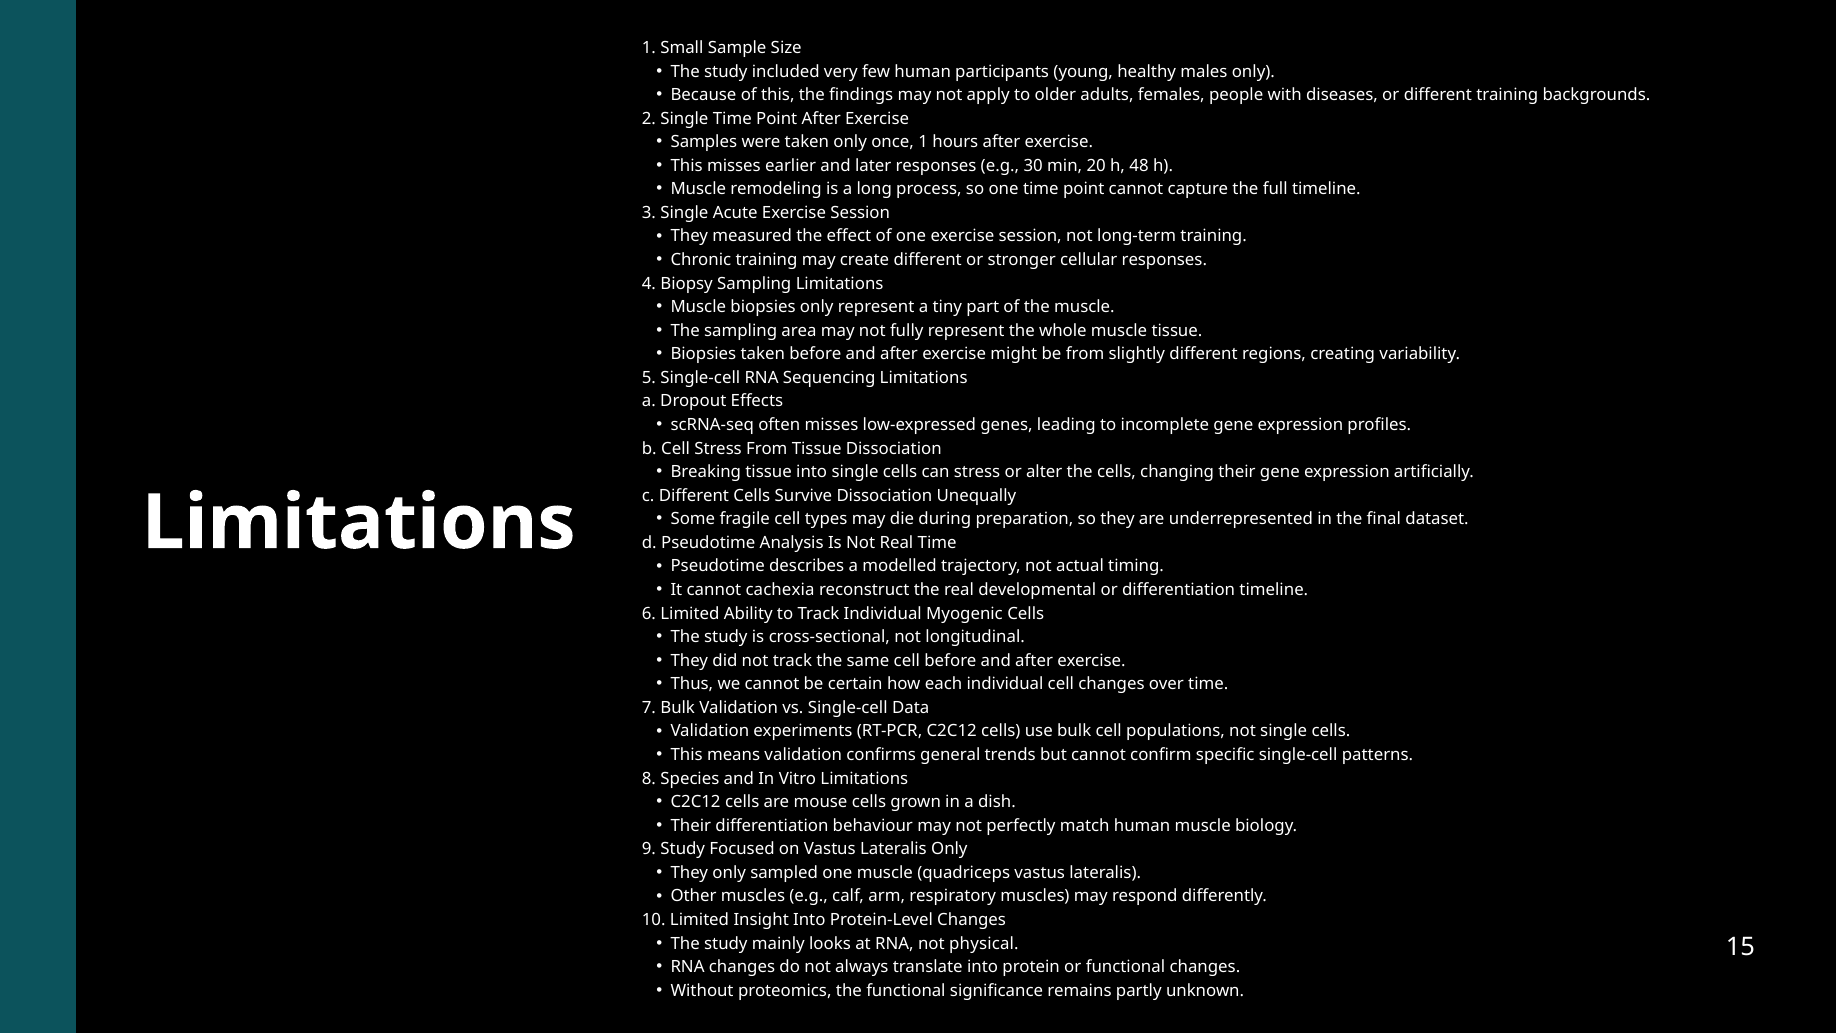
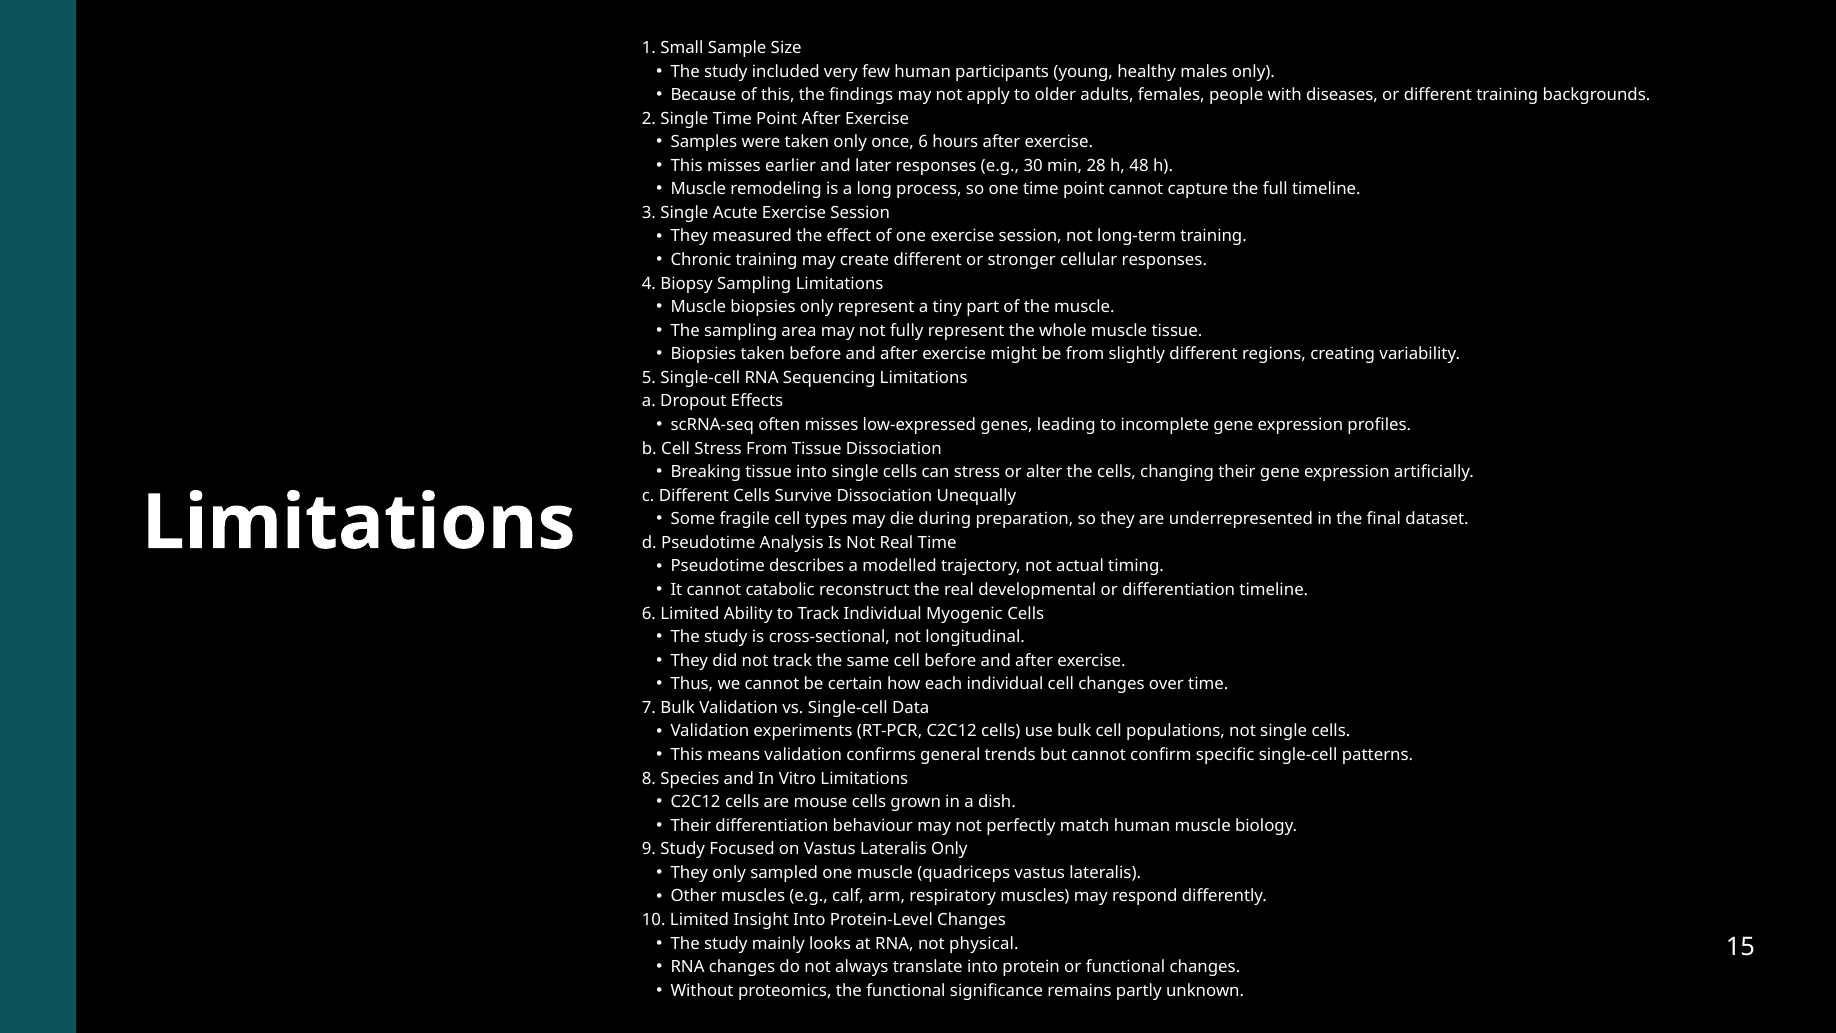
once 1: 1 -> 6 (923, 142)
20: 20 -> 28 (1096, 166)
cachexia: cachexia -> catabolic (780, 590)
